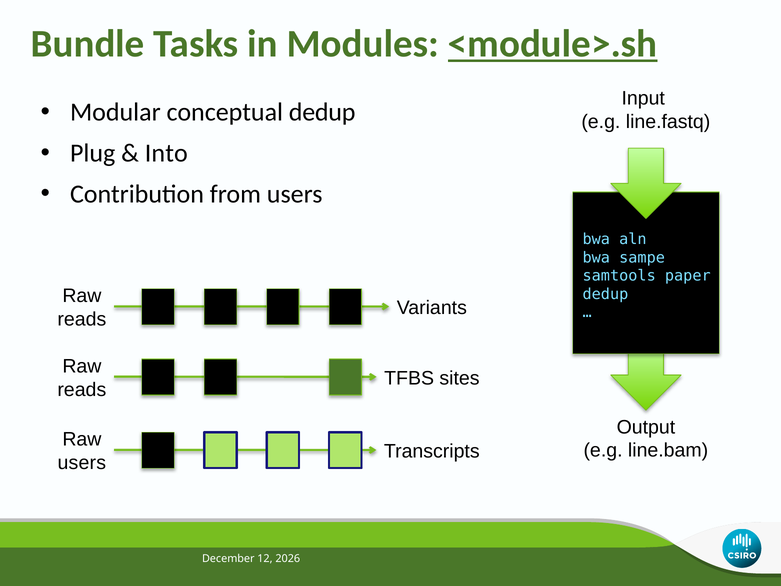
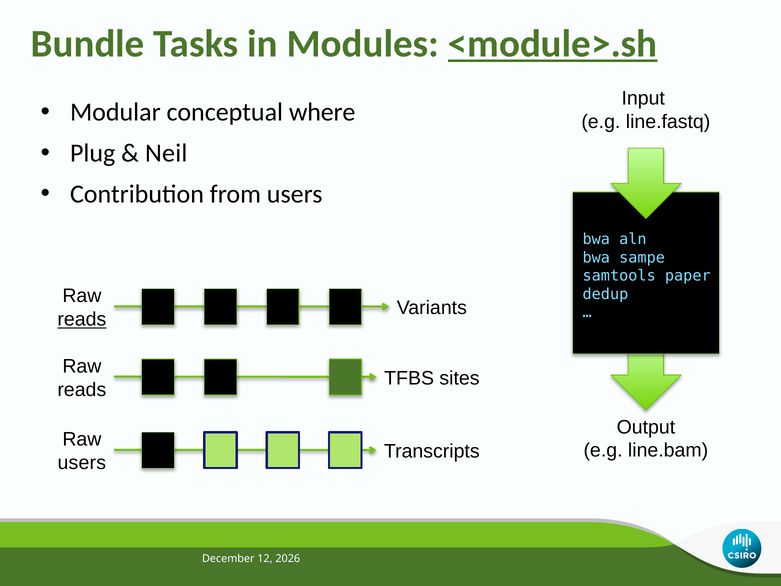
conceptual dedup: dedup -> where (322, 112)
Into: Into -> Neil (166, 153)
reads underline: none -> present (82, 319)
